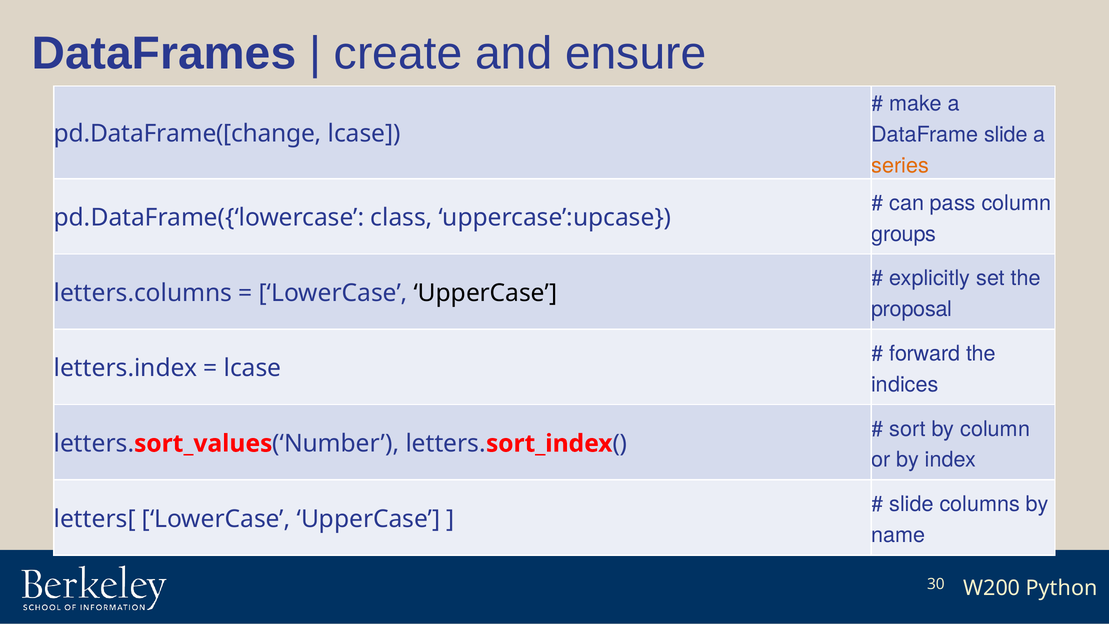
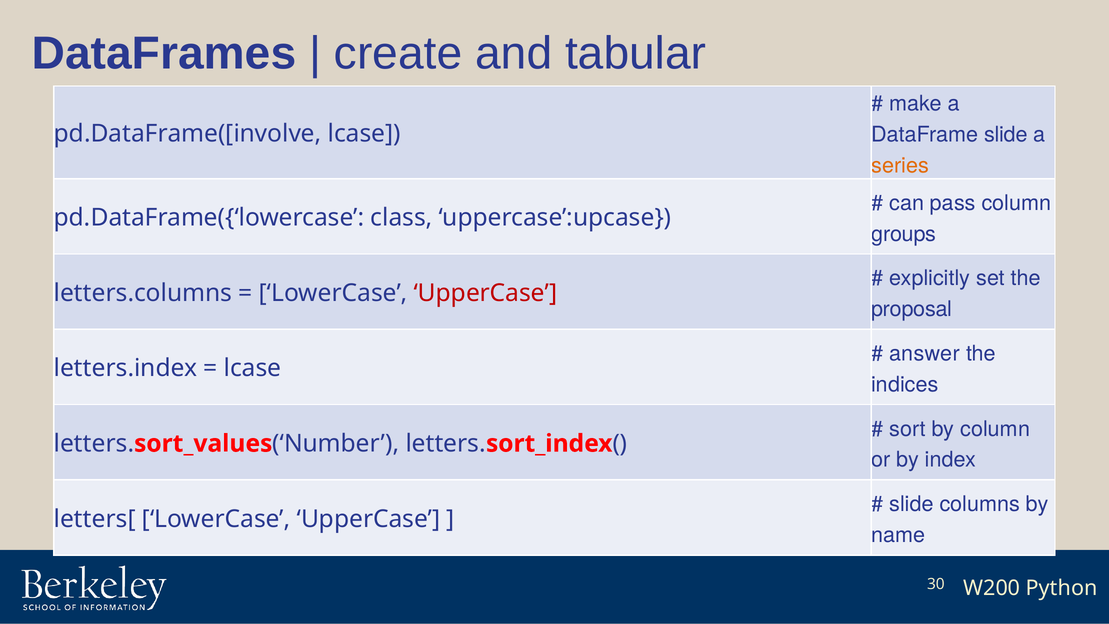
ensure: ensure -> tabular (636, 53)
pd.DataFrame([change: pd.DataFrame([change -> pd.DataFrame([involve (188, 134)
UpperCase colour: black -> red (485, 293)
forward: forward -> answer (925, 354)
